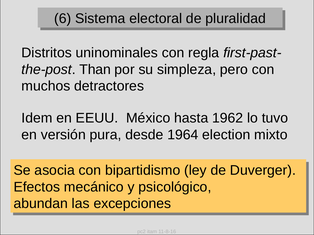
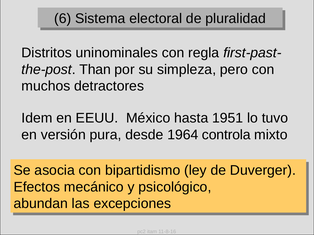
1962: 1962 -> 1951 (228, 118)
election: election -> controla (226, 135)
